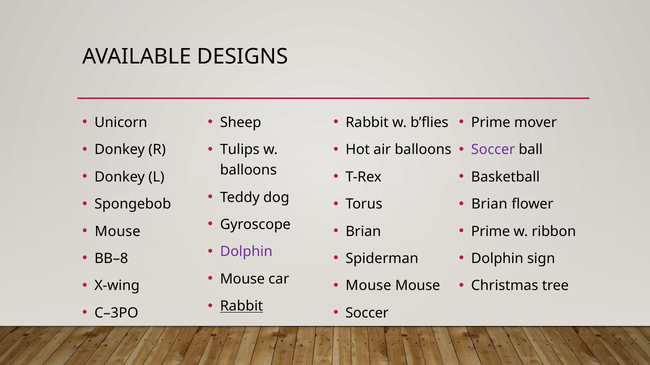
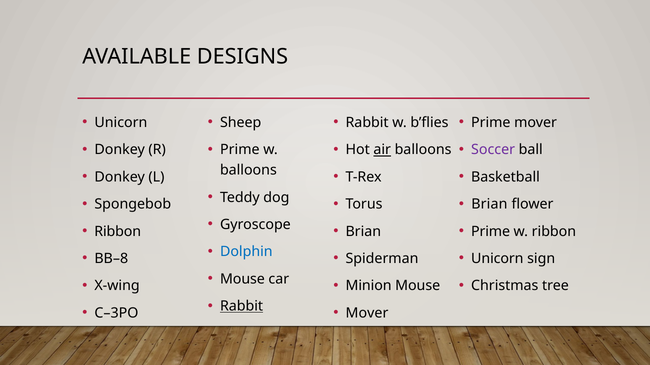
Tulips: Tulips -> Prime (240, 150)
air underline: none -> present (382, 150)
Mouse: Mouse -> Ribbon (118, 232)
Dolphin colour: purple -> blue (246, 252)
Dolphin: Dolphin -> Unicorn (497, 259)
Mouse: Mouse -> Minion (369, 286)
Soccer: Soccer -> Mover (367, 313)
